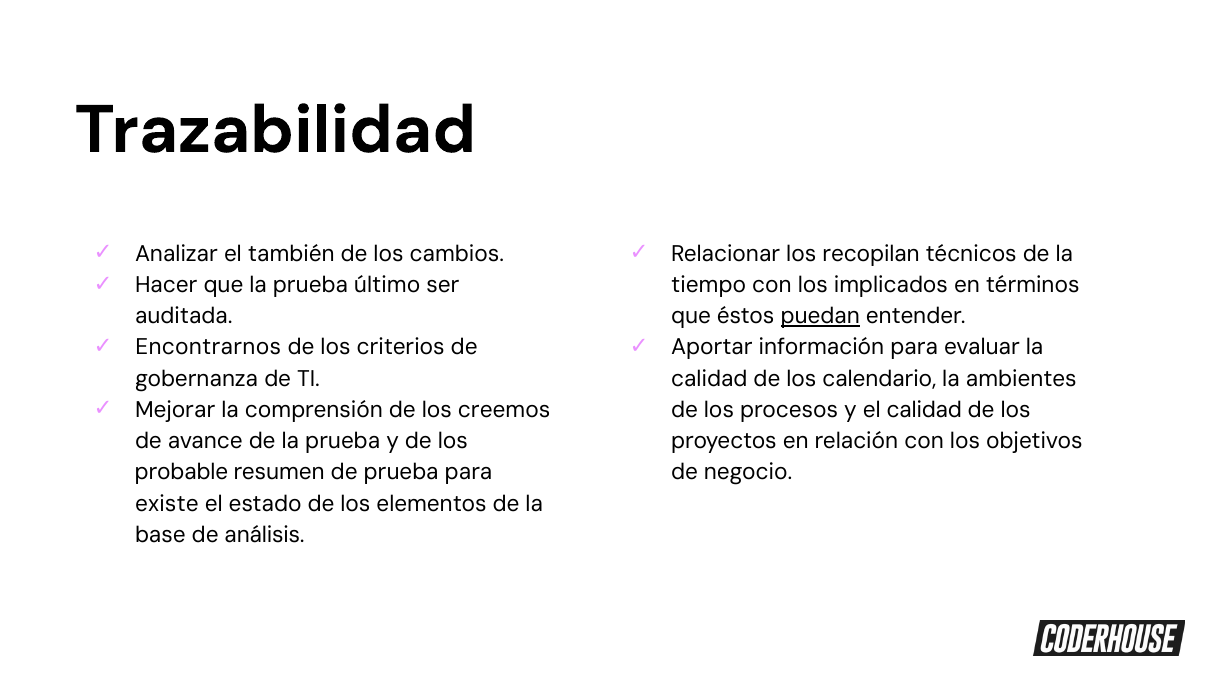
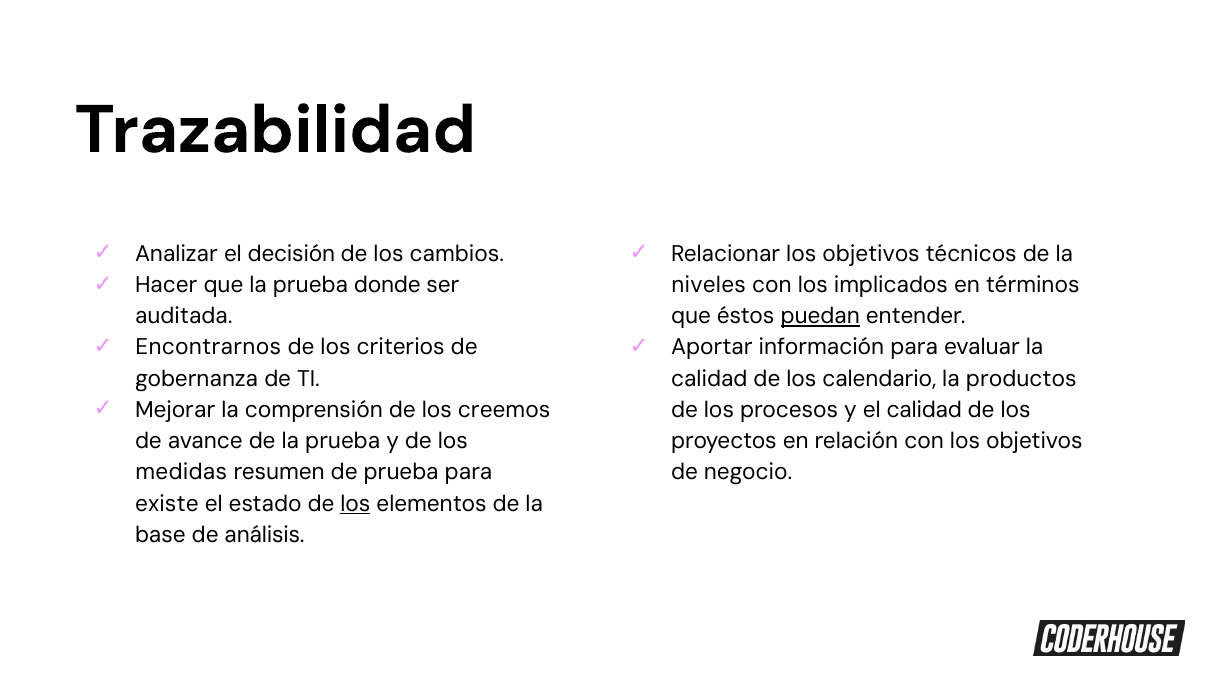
también: también -> decisión (291, 254)
Relacionar los recopilan: recopilan -> objetivos (871, 254)
último: último -> donde (387, 285)
tiempo: tiempo -> niveles (709, 285)
ambientes: ambientes -> productos (1021, 379)
probable: probable -> medidas (181, 472)
los underline: none -> present (355, 504)
